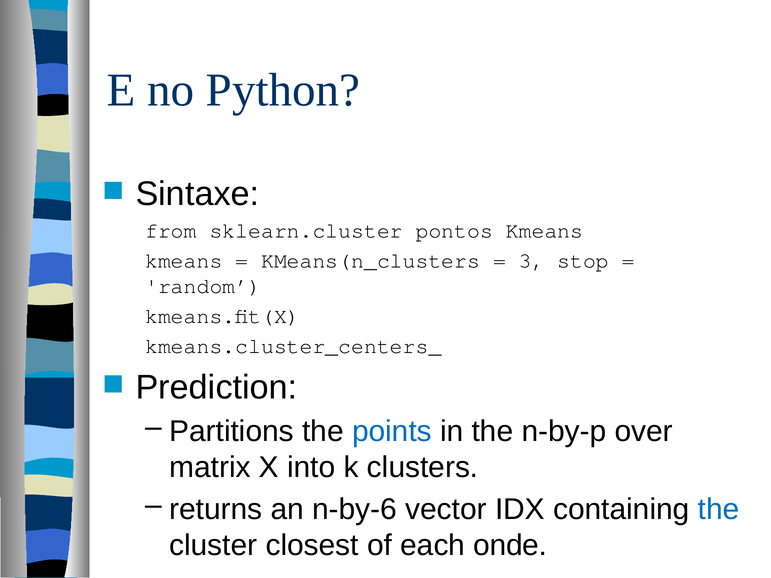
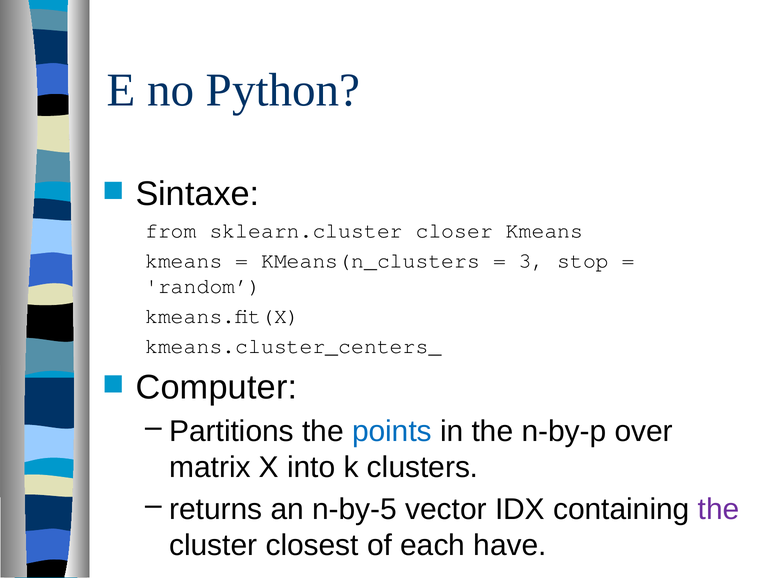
pontos: pontos -> closer (454, 231)
Prediction: Prediction -> Computer (216, 388)
n-by-6: n-by-6 -> n-by-5 (355, 510)
the colour: blue -> purple (719, 510)
onde: onde -> have (510, 546)
